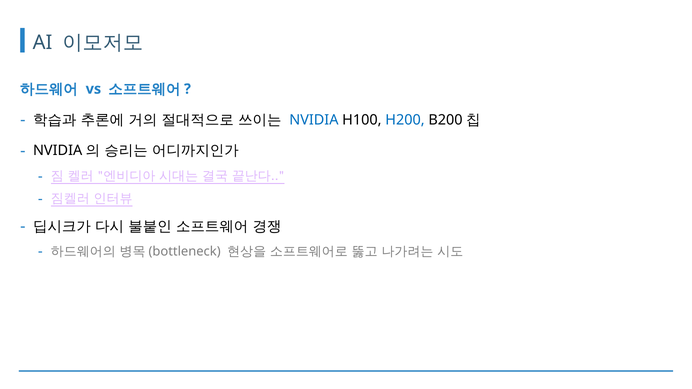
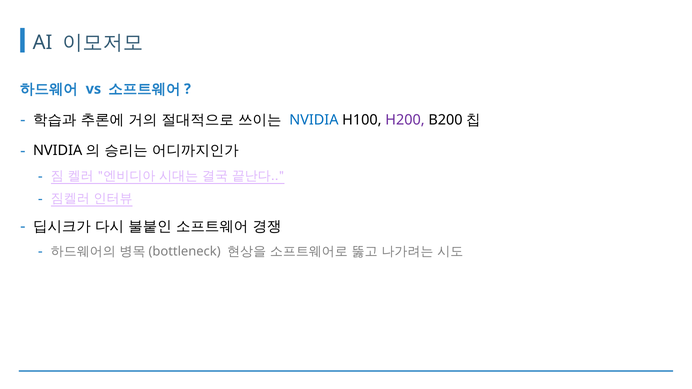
H200 colour: blue -> purple (405, 120)
